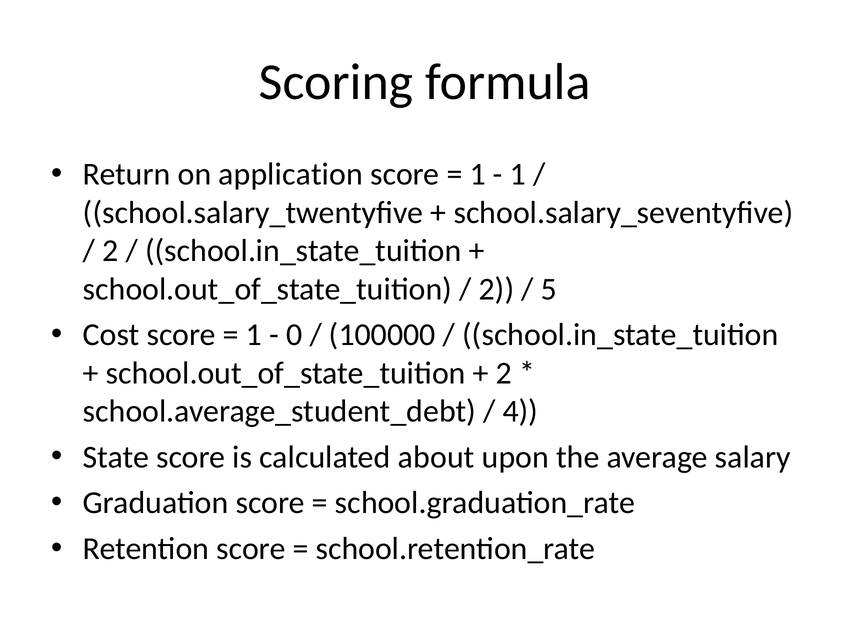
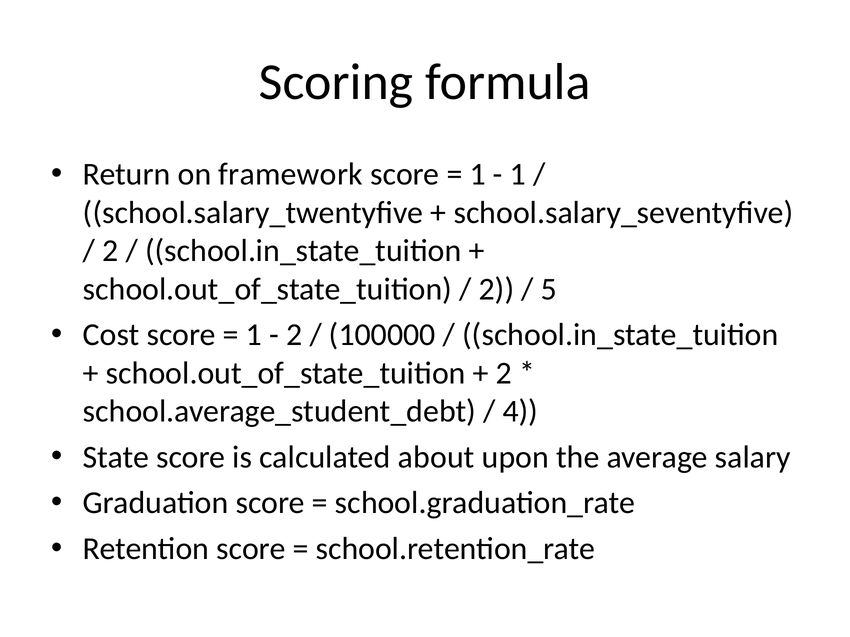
application: application -> framework (291, 174)
0: 0 -> 2 (294, 335)
